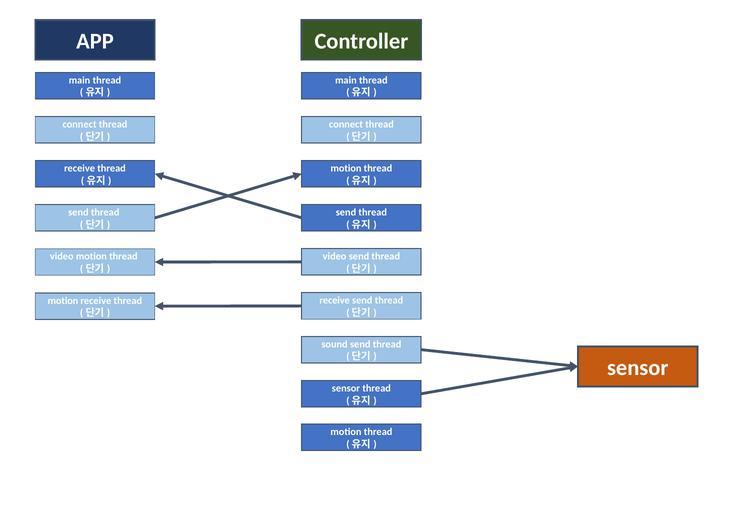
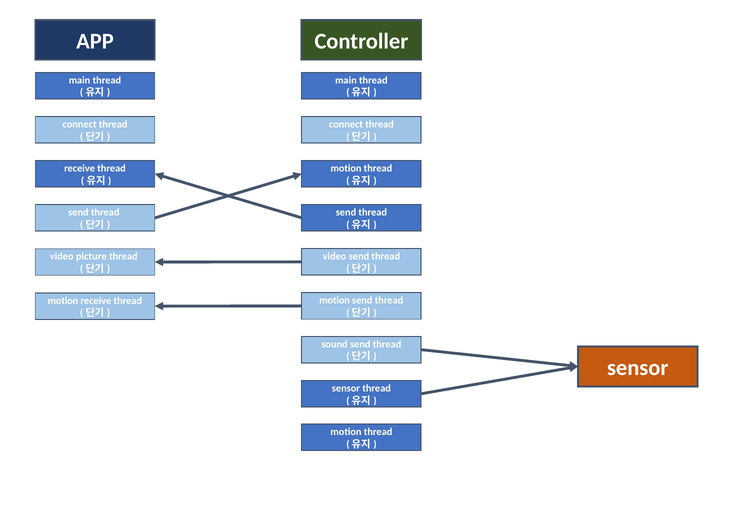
video motion: motion -> picture (91, 257)
receive: receive -> motion (335, 301)
